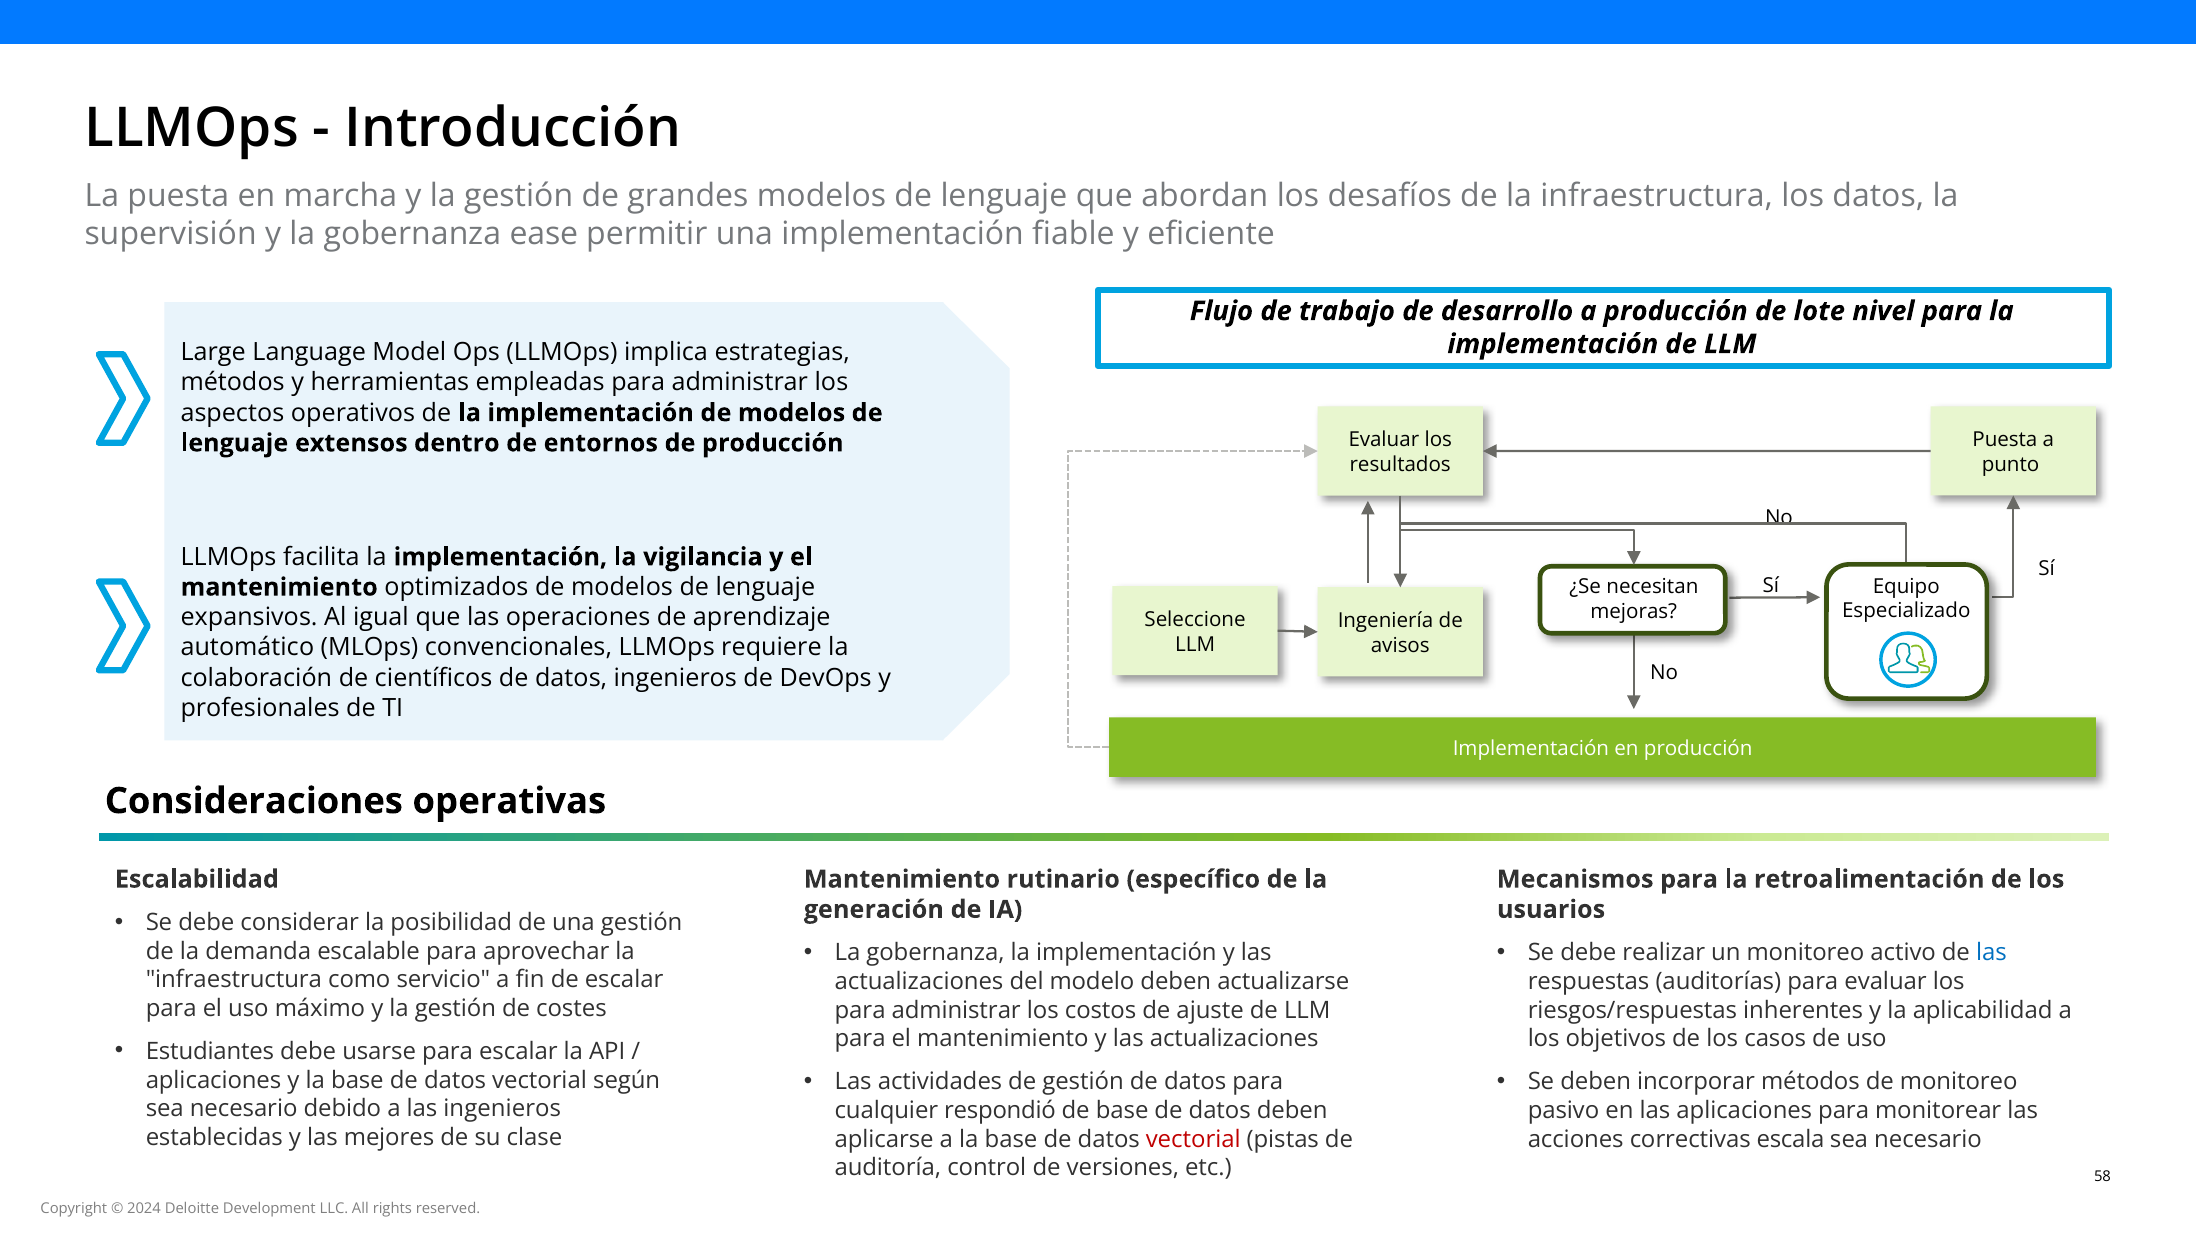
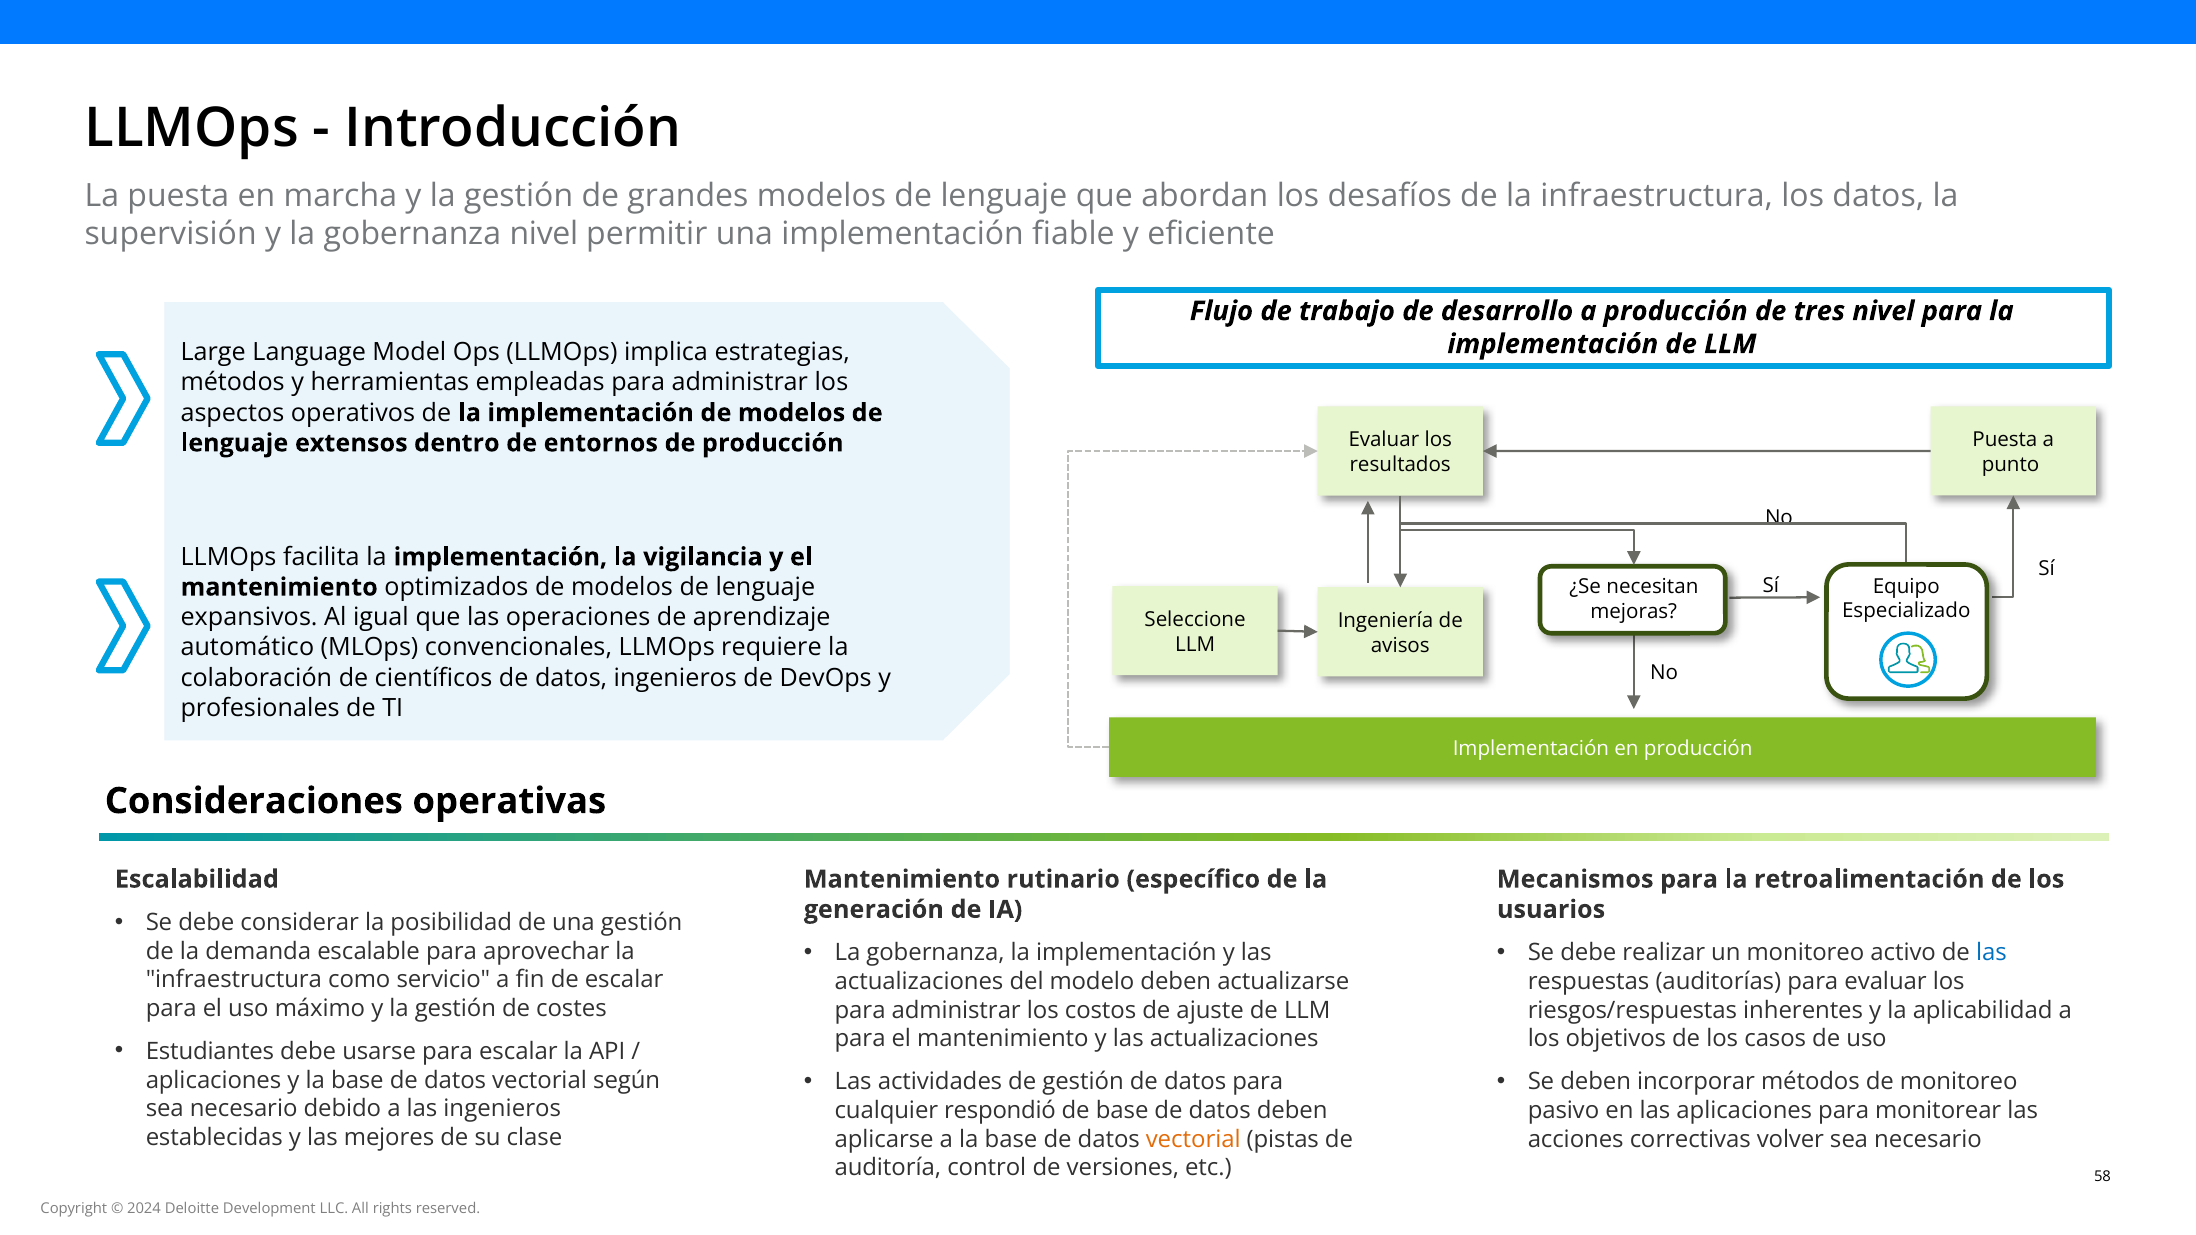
gobernanza ease: ease -> nivel (544, 234)
lote: lote -> tres (1819, 311)
vectorial colour: red -> orange (1193, 1139)
escala: escala -> volver (1790, 1139)
